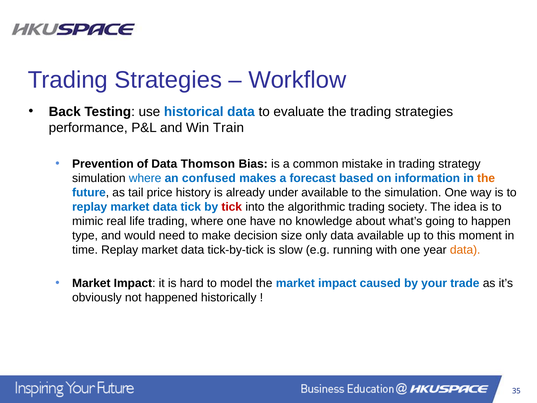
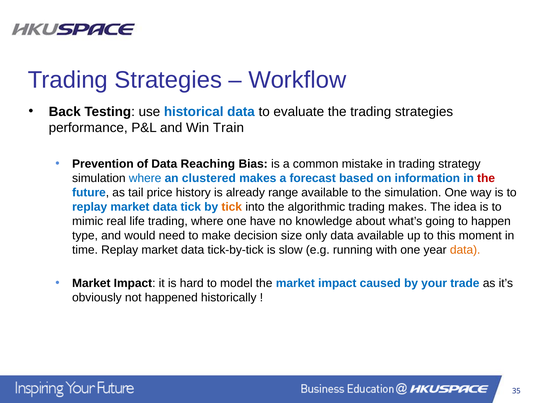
Thomson: Thomson -> Reaching (208, 164)
confused: confused -> clustered (209, 178)
the colour: orange -> red (486, 178)
under: under -> range (283, 193)
tick colour: red -> orange (232, 207)
trading society: society -> makes (408, 207)
